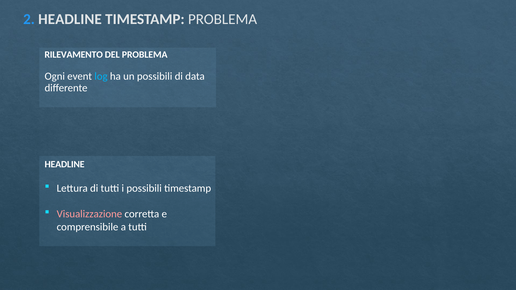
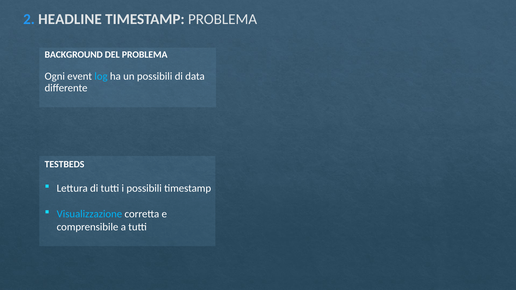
RILEVAMENTO: RILEVAMENTO -> BACKGROUND (74, 55)
HEADLINE: HEADLINE -> TESTBEDS (65, 164)
Visualizzazione colour: pink -> light blue (89, 214)
